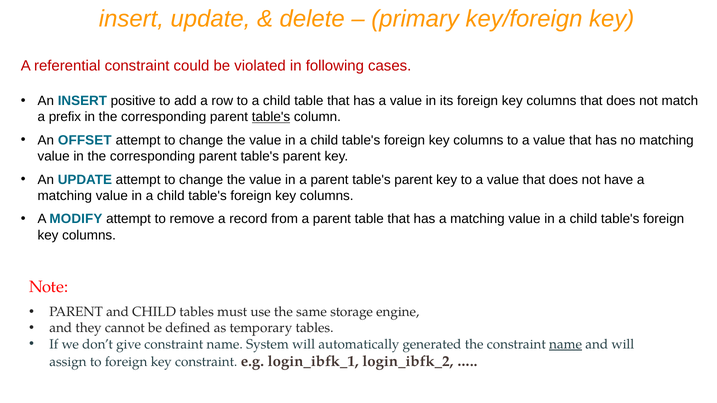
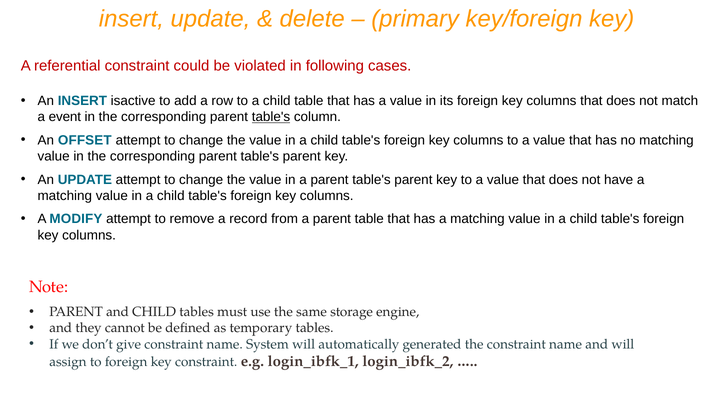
positive: positive -> isactive (133, 101)
prefix: prefix -> event (65, 117)
name underline: present -> none (566, 344)
